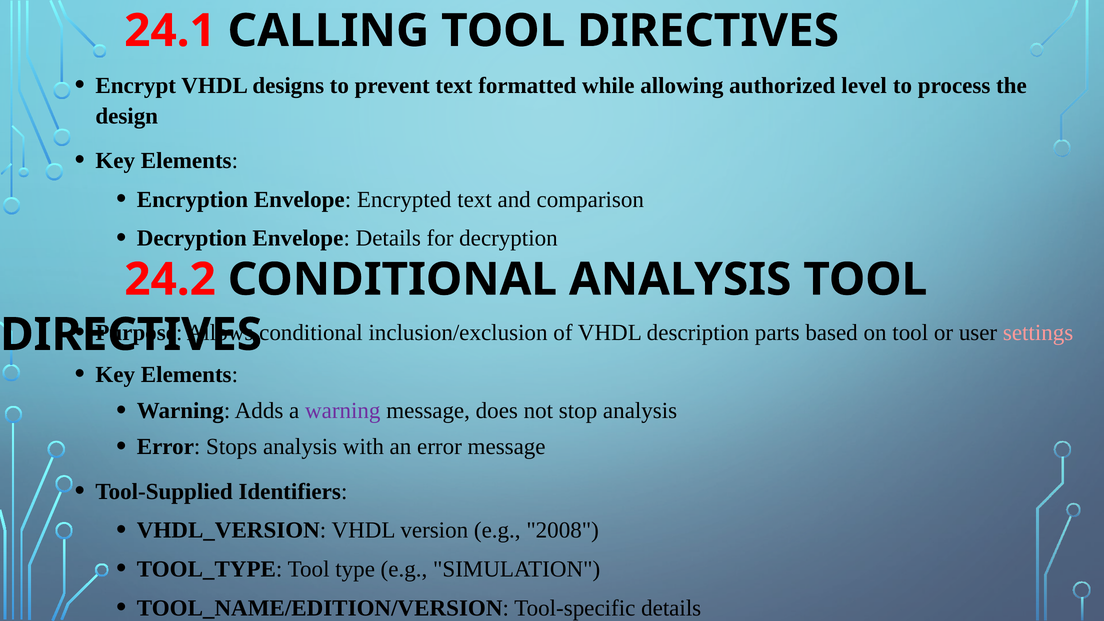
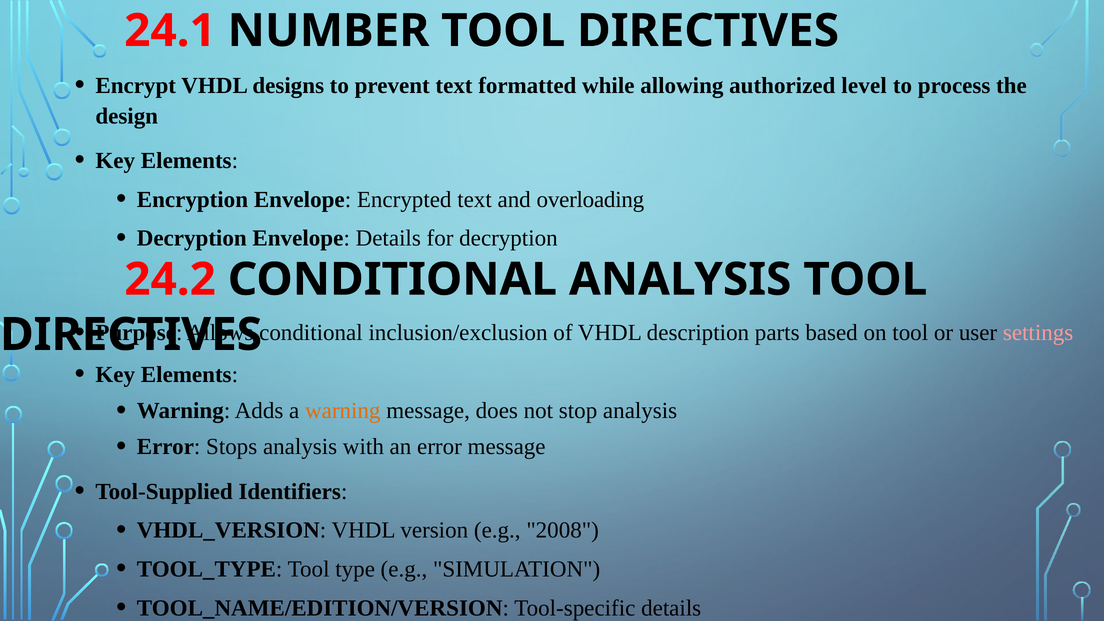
CALLING: CALLING -> NUMBER (329, 31)
comparison: comparison -> overloading (590, 199)
warning colour: purple -> orange (343, 411)
